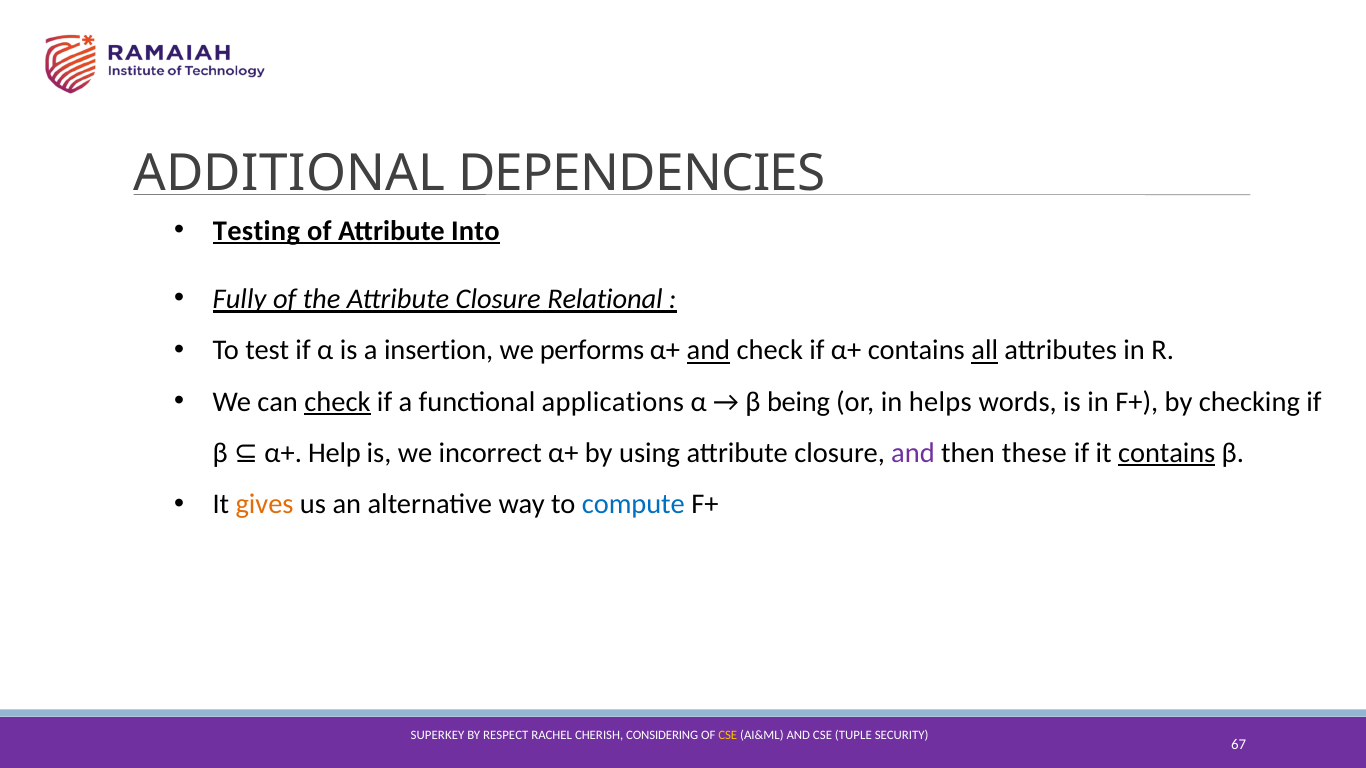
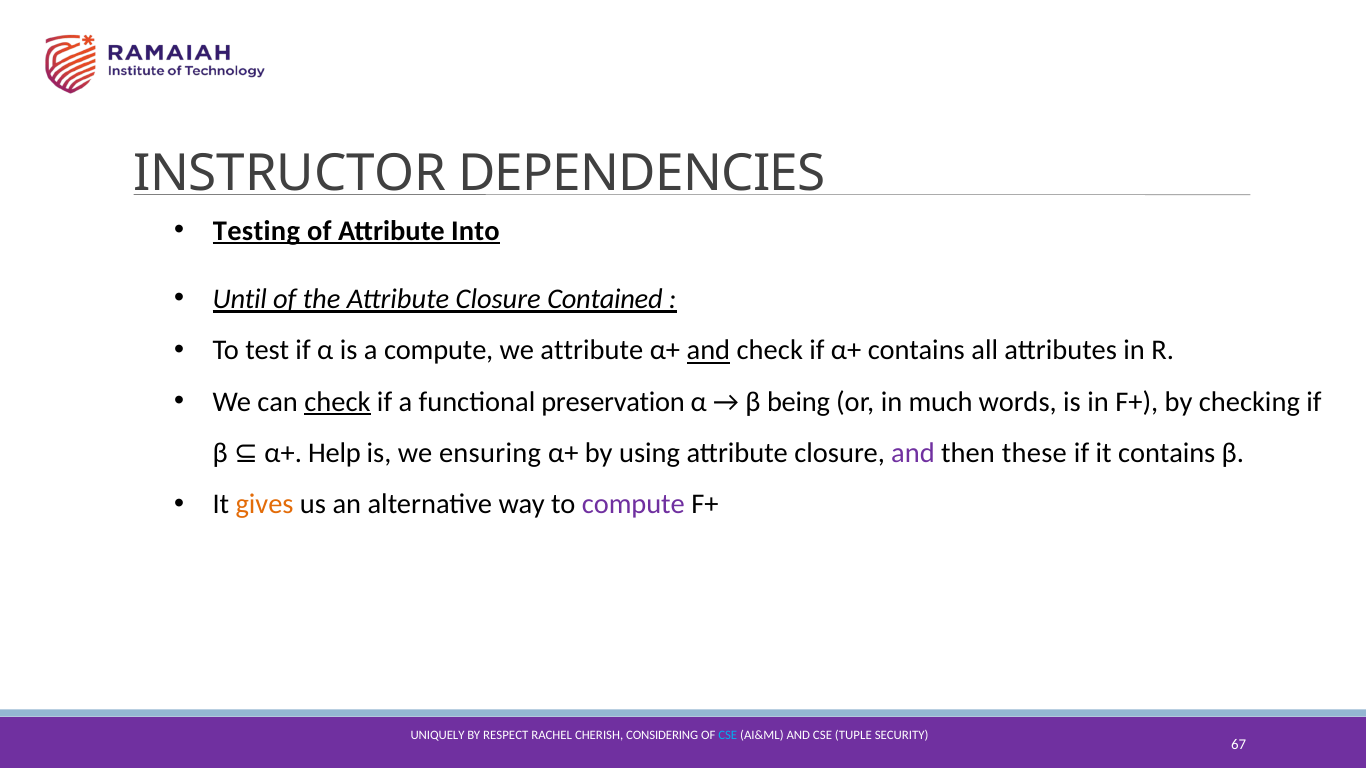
ADDITIONAL: ADDITIONAL -> INSTRUCTOR (290, 174)
Fully: Fully -> Until (240, 299)
Relational: Relational -> Contained (605, 299)
a insertion: insertion -> compute (439, 351)
we performs: performs -> attribute (592, 351)
all underline: present -> none (985, 351)
applications: applications -> preservation (613, 402)
helps: helps -> much (941, 402)
incorrect: incorrect -> ensuring (490, 453)
contains underline: present -> none (1167, 453)
compute colour: blue -> purple (633, 505)
SUPERKEY: SUPERKEY -> UNIQUELY (438, 736)
CSE colour: yellow -> light blue (728, 736)
